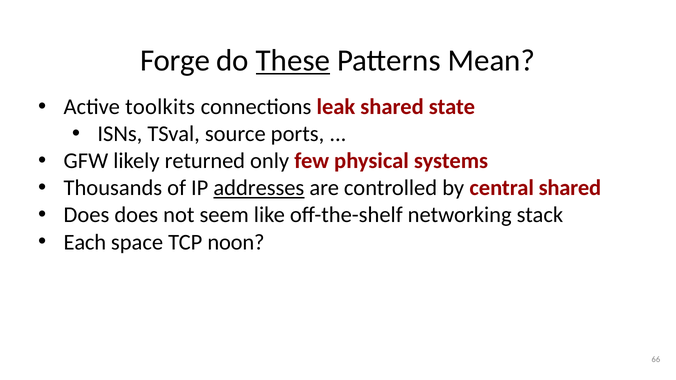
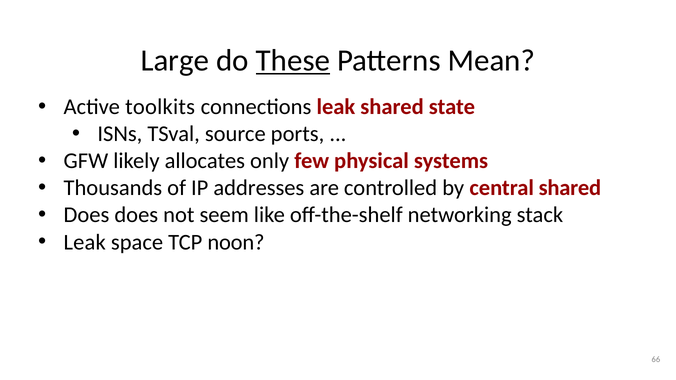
Forge: Forge -> Large (175, 60)
returned: returned -> allocates (205, 161)
addresses underline: present -> none (259, 188)
Each: Each -> Leak (85, 242)
